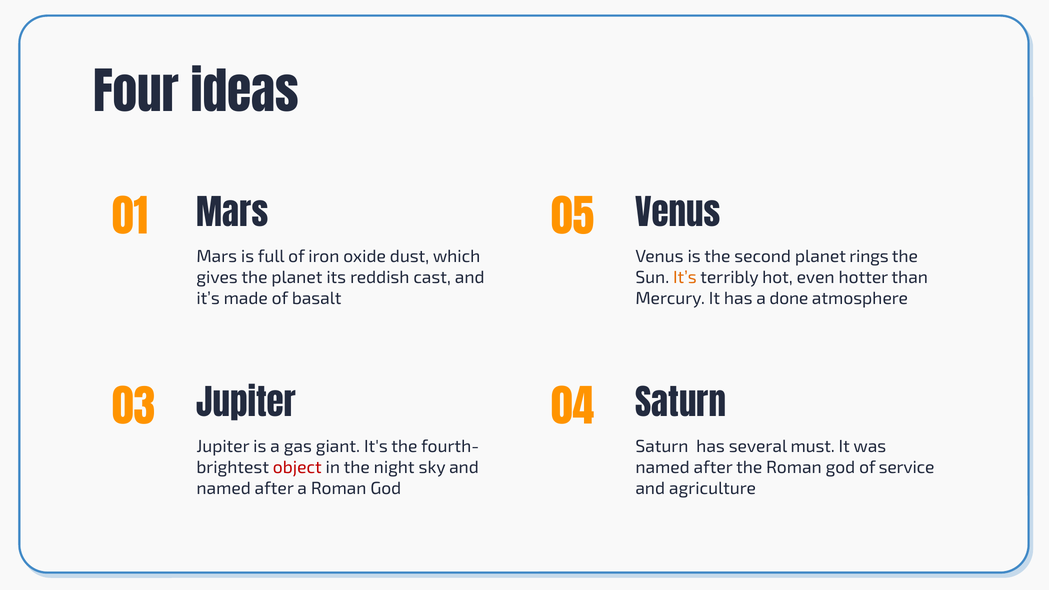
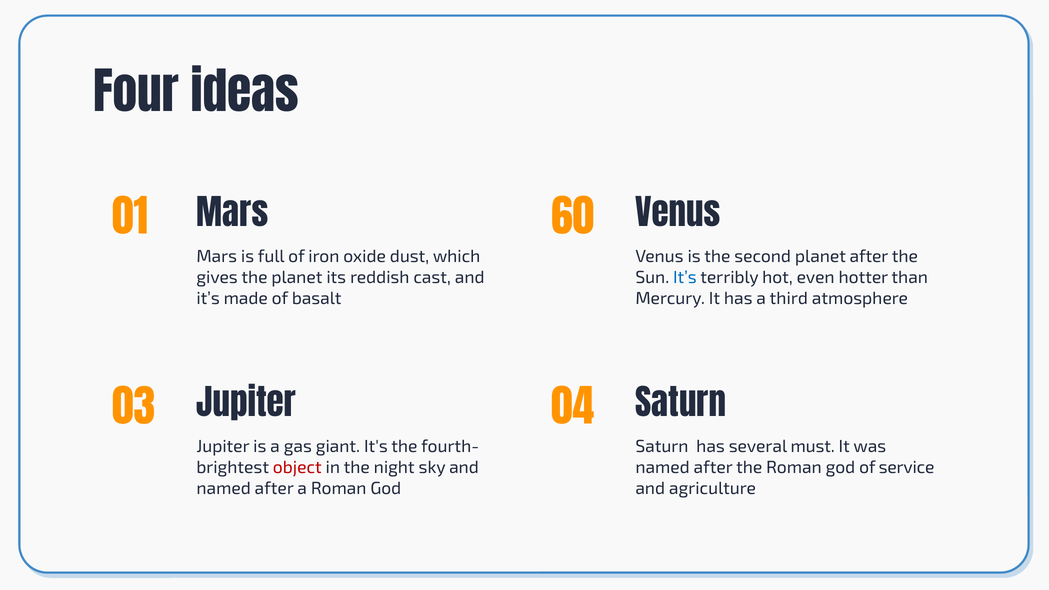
05: 05 -> 60 (573, 219)
planet rings: rings -> after (869, 256)
It’s colour: orange -> blue (685, 277)
done: done -> third (789, 298)
